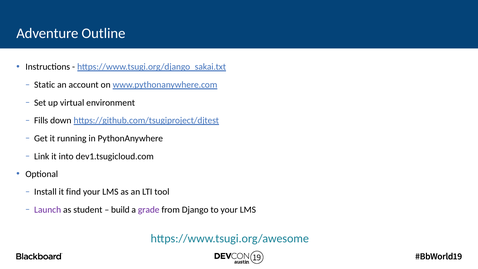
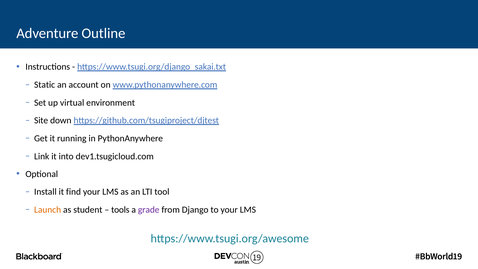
Fills: Fills -> Site (41, 121)
Launch colour: purple -> orange (48, 210)
build: build -> tools (120, 210)
